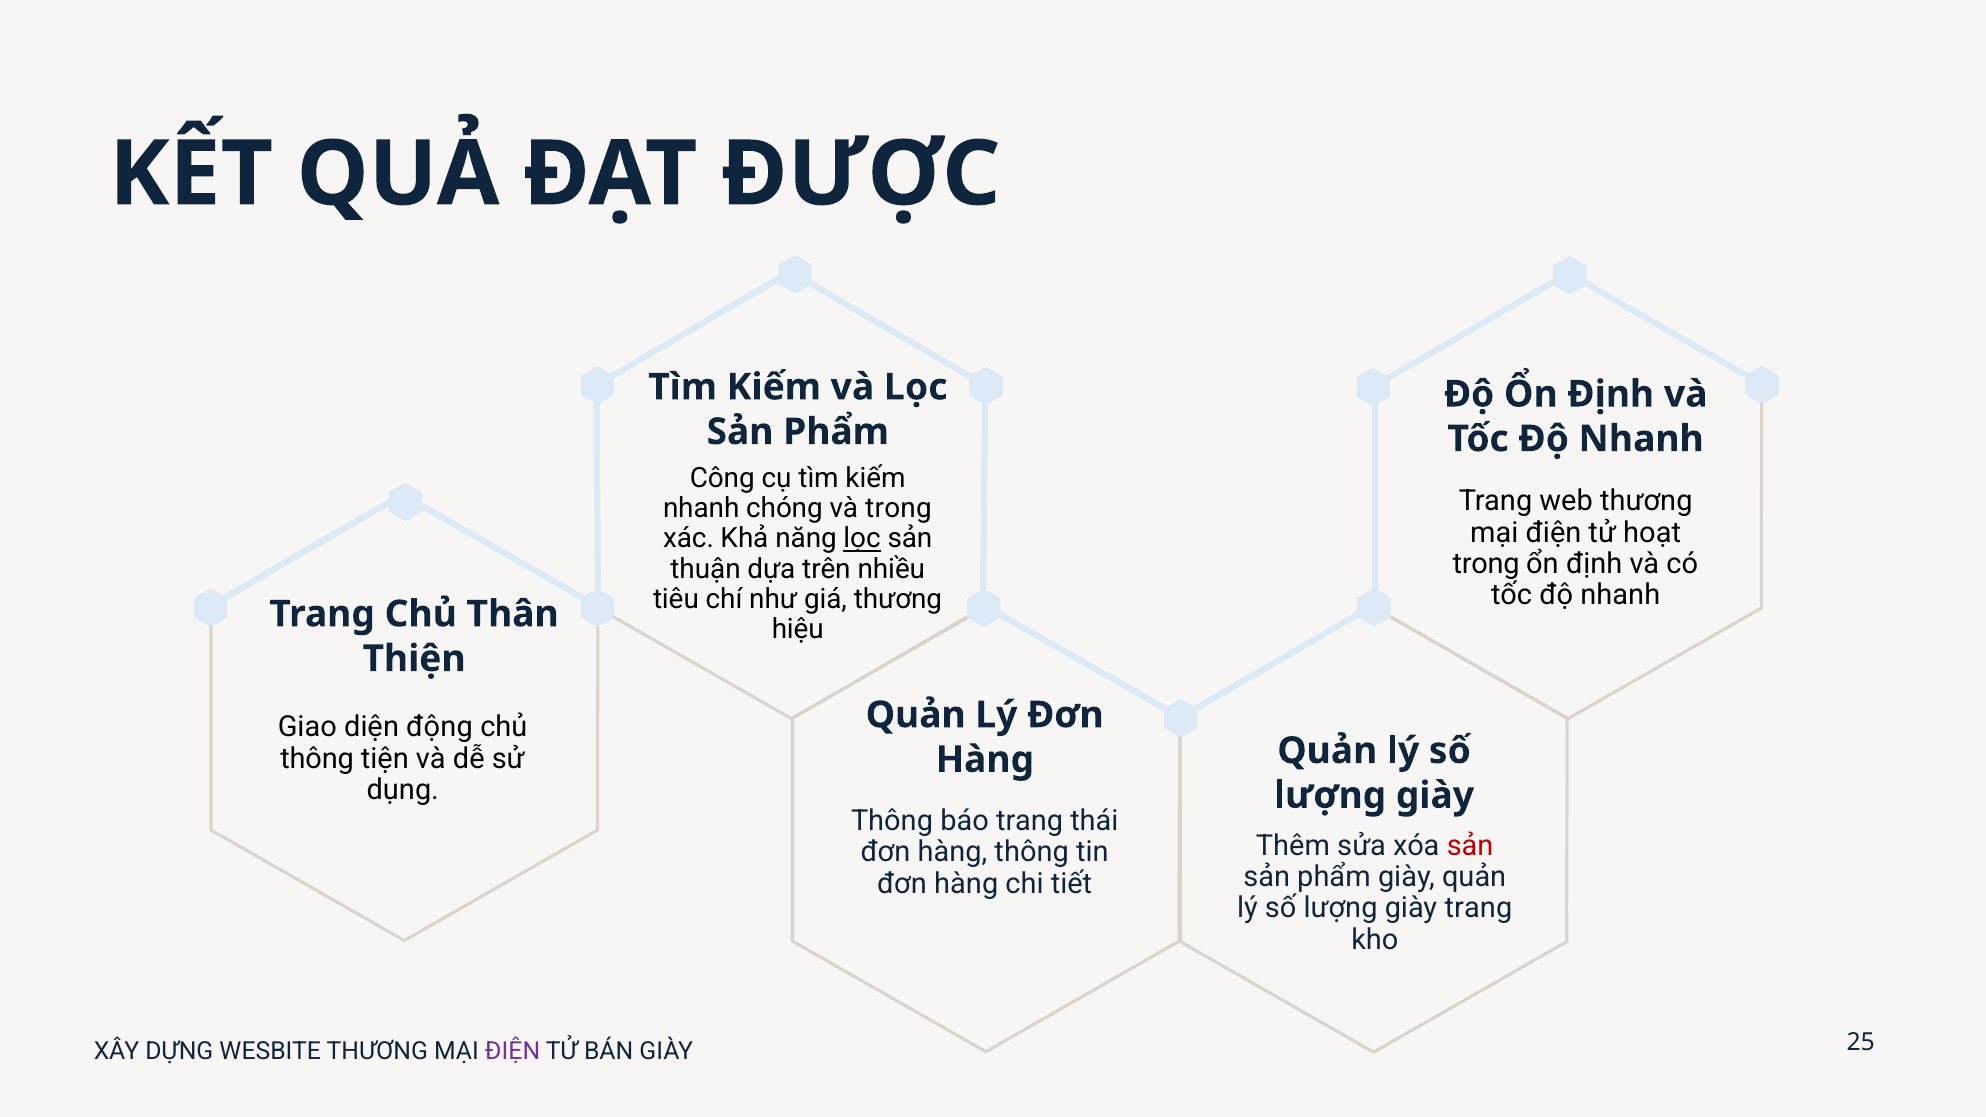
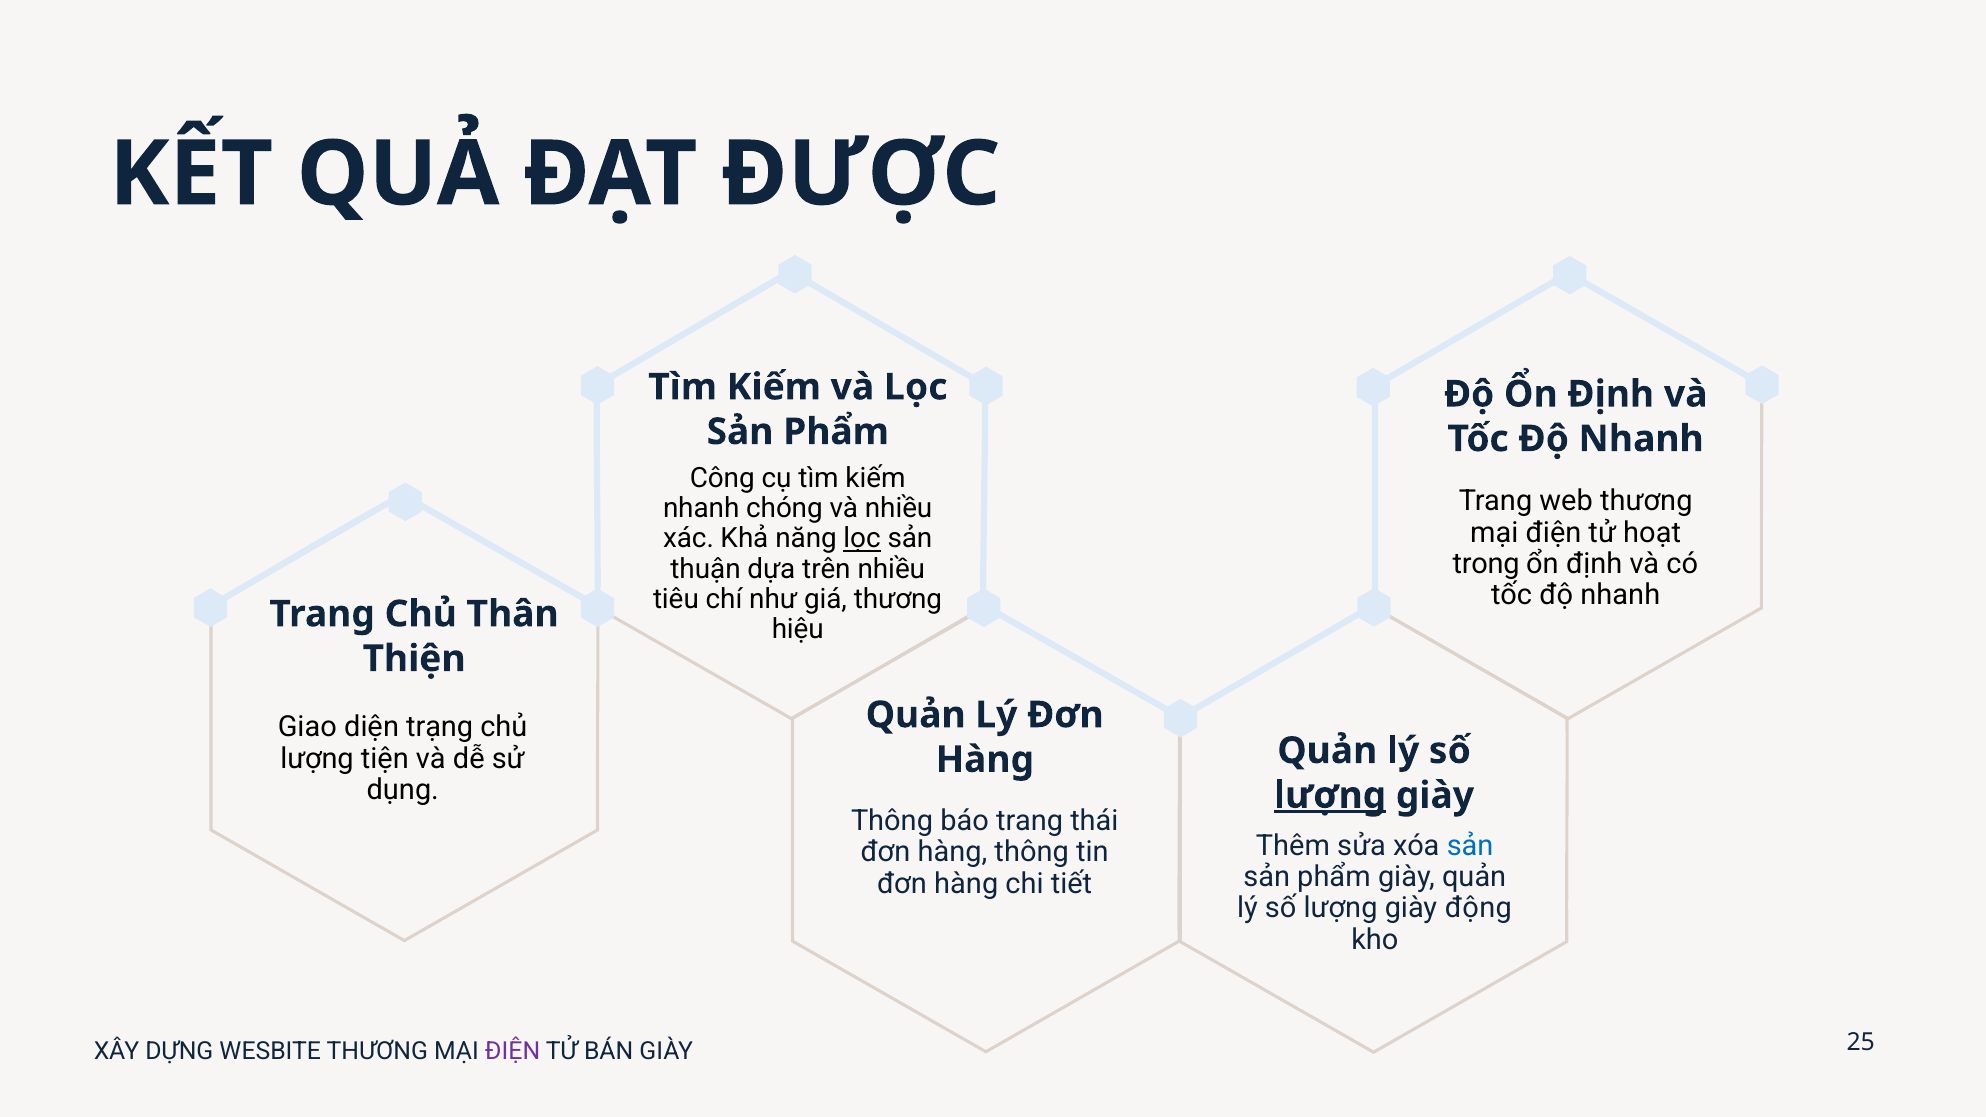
và trong: trong -> nhiều (899, 509)
động: động -> trạng (440, 727)
thông: thông -> lượng (317, 759)
lượng underline: none -> present (1330, 796)
sản colour: red -> blue (1470, 846)
giày trang: trang -> động (1478, 908)
